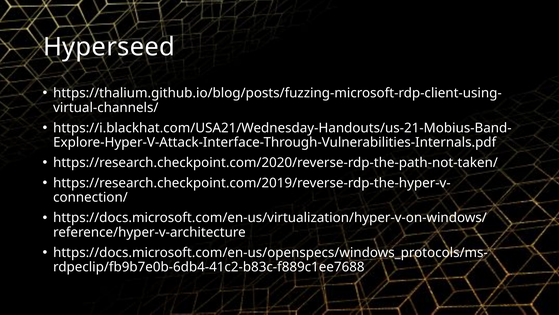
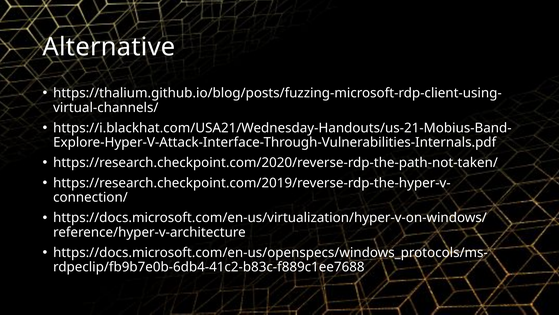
Hyperseed: Hyperseed -> Alternative (109, 47)
